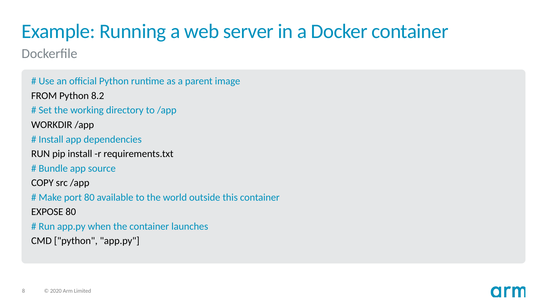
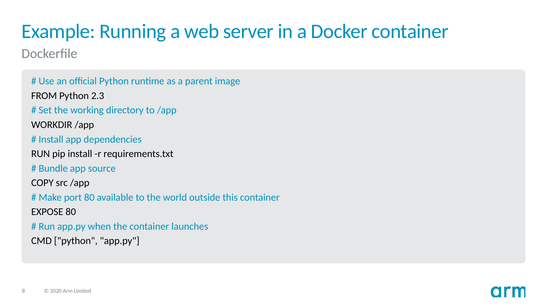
8.2: 8.2 -> 2.3 (98, 96)
